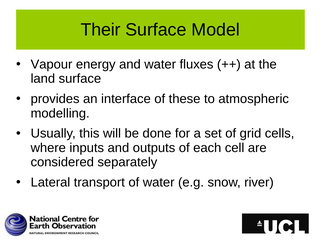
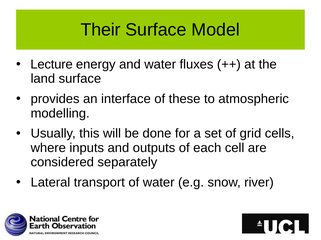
Vapour: Vapour -> Lecture (52, 64)
